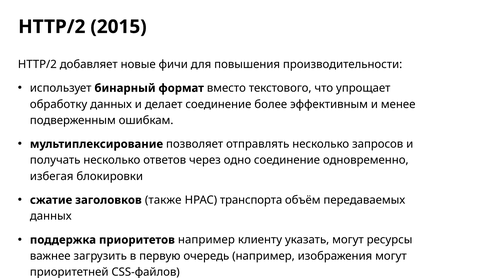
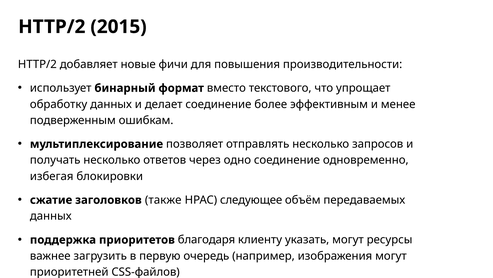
транспорта: транспорта -> следующее (251, 200)
приоритетов например: например -> благодаря (207, 240)
